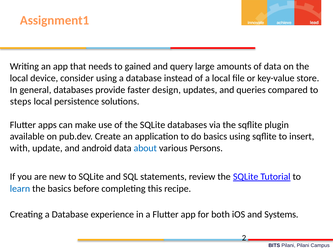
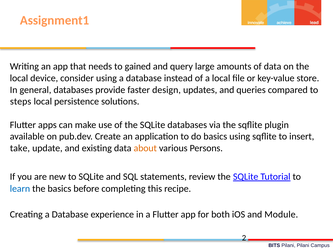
with: with -> take (20, 148)
android: android -> existing (97, 148)
about colour: blue -> orange (145, 148)
Systems: Systems -> Module (281, 214)
